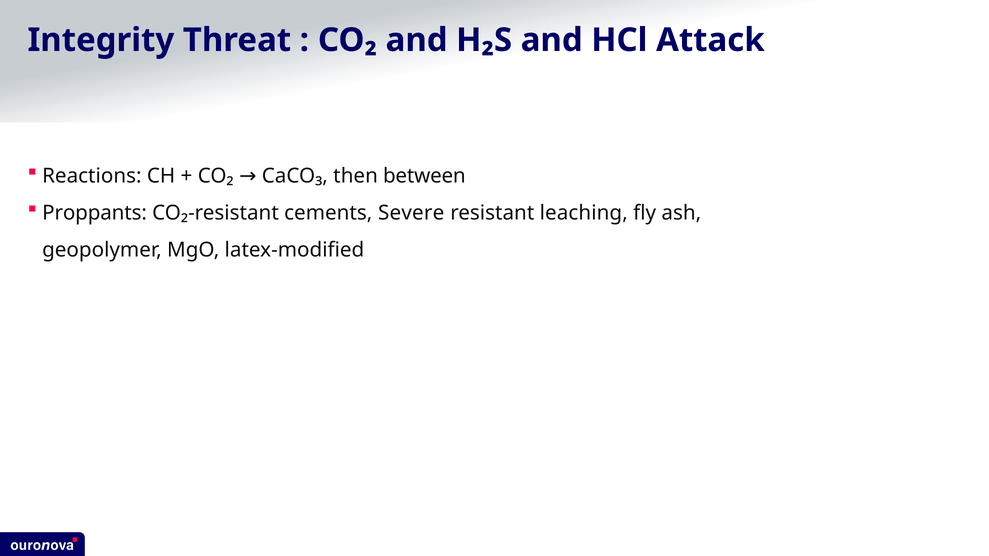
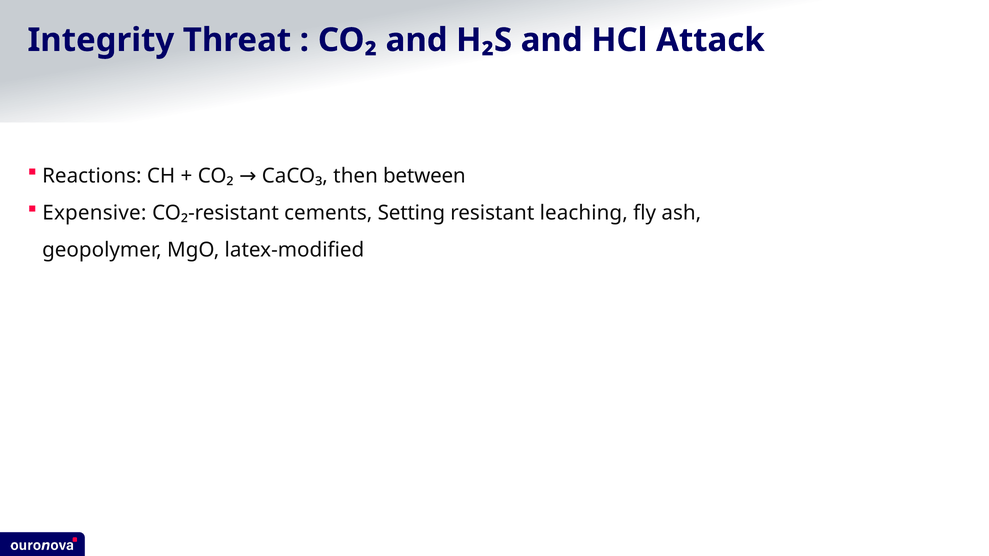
Proppants: Proppants -> Expensive (94, 213)
Severe: Severe -> Setting (411, 213)
